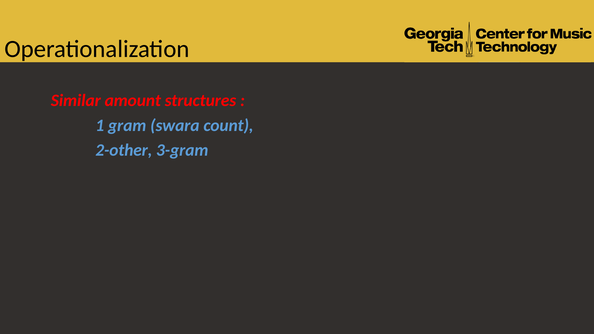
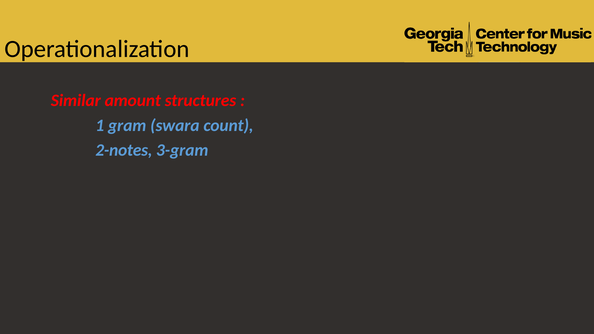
2-other: 2-other -> 2-notes (124, 150)
